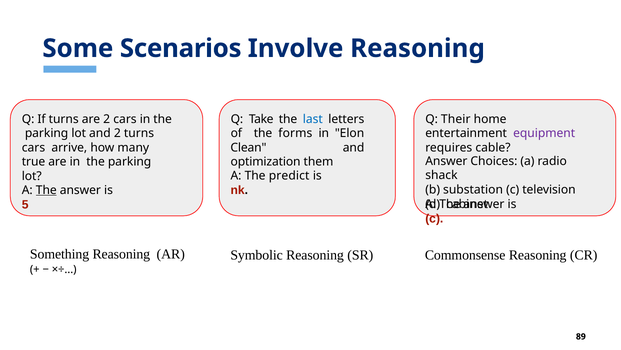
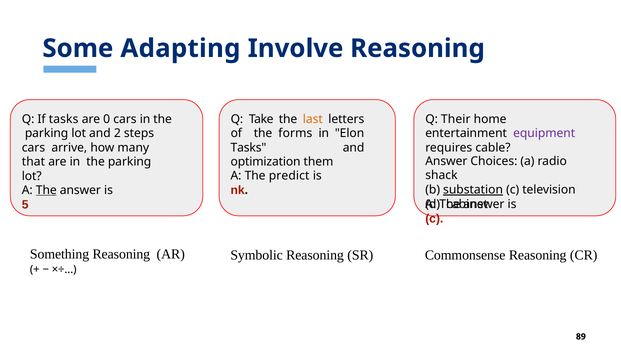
Scenarios: Scenarios -> Adapting (180, 48)
If turns: turns -> tasks (64, 119)
are 2: 2 -> 0 (107, 119)
last colour: blue -> orange (313, 119)
2 turns: turns -> steps (139, 133)
Clean: Clean -> Tasks (248, 147)
true: true -> that (33, 162)
substation underline: none -> present (473, 190)
